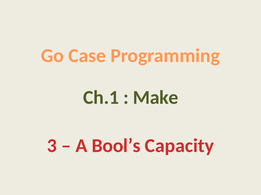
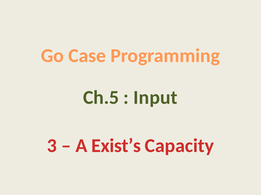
Ch.1: Ch.1 -> Ch.5 (101, 98)
Make: Make -> Input (155, 98)
Bool’s: Bool’s -> Exist’s (116, 146)
